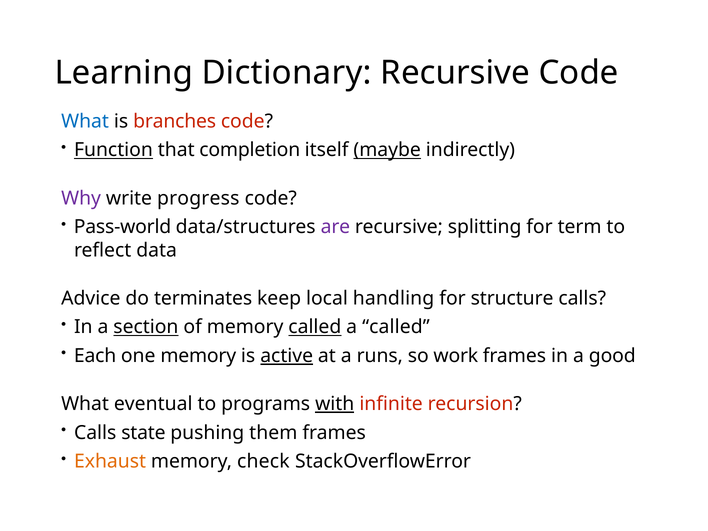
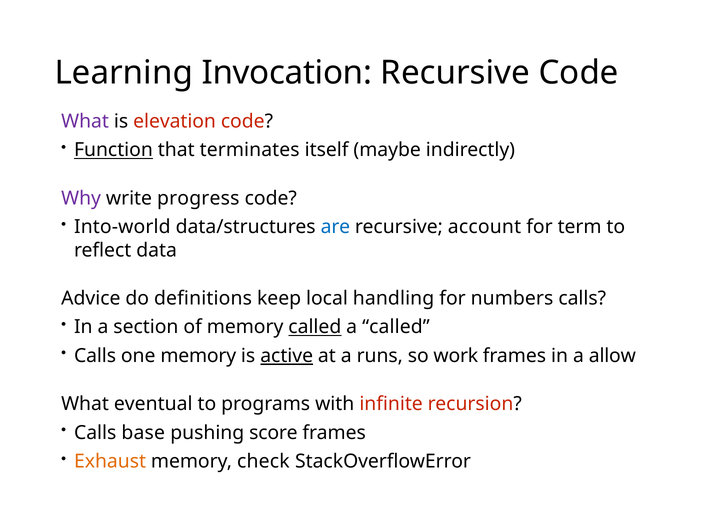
Dictionary: Dictionary -> Invocation (287, 73)
What colour: blue -> purple (85, 121)
branches: branches -> elevation (175, 121)
completion: completion -> terminates (250, 150)
maybe underline: present -> none (387, 150)
Pass-world: Pass-world -> Into-world (122, 227)
are colour: purple -> blue (335, 227)
splitting: splitting -> account (484, 227)
terminates: terminates -> definitions (203, 298)
structure: structure -> numbers (512, 298)
section underline: present -> none (146, 327)
Each: Each -> Calls (95, 356)
good: good -> allow (612, 356)
with underline: present -> none (335, 404)
state: state -> base (143, 433)
them: them -> score (273, 433)
